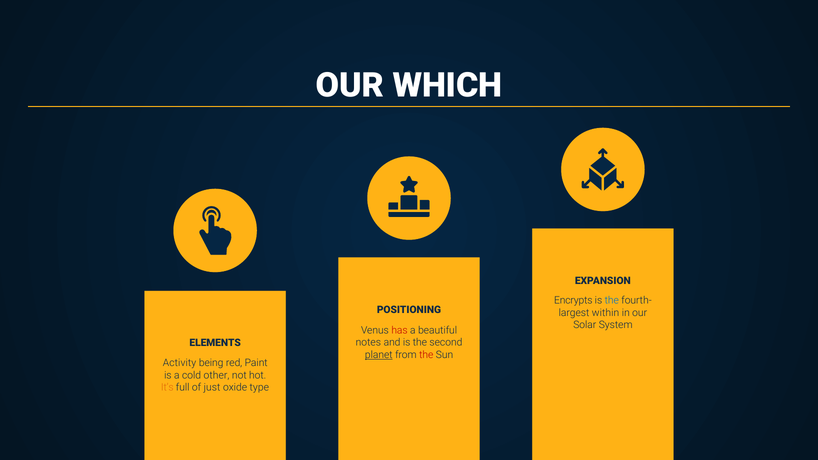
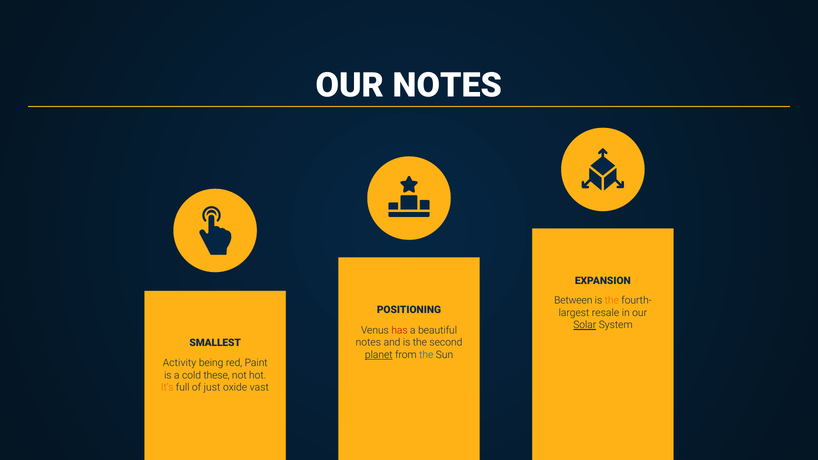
OUR WHICH: WHICH -> NOTES (447, 86)
Encrypts: Encrypts -> Between (573, 301)
the colour: blue -> orange (612, 301)
within: within -> resale (606, 313)
Solar underline: none -> present (585, 325)
ELEMENTS: ELEMENTS -> SMALLEST (215, 343)
the colour: red -> blue (426, 355)
other: other -> these (217, 375)
type: type -> vast (259, 388)
